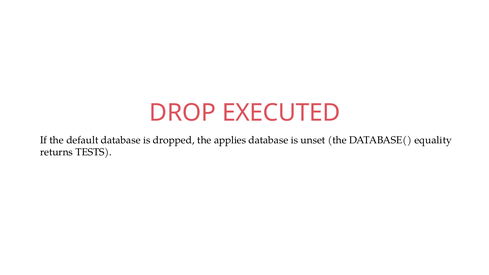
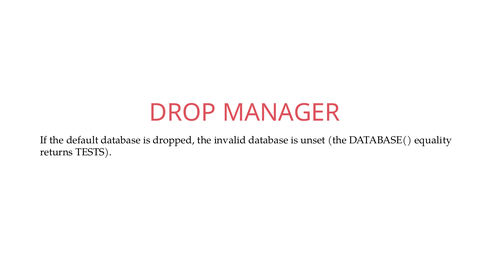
EXECUTED: EXECUTED -> MANAGER (281, 113)
applies: applies -> invalid (230, 140)
